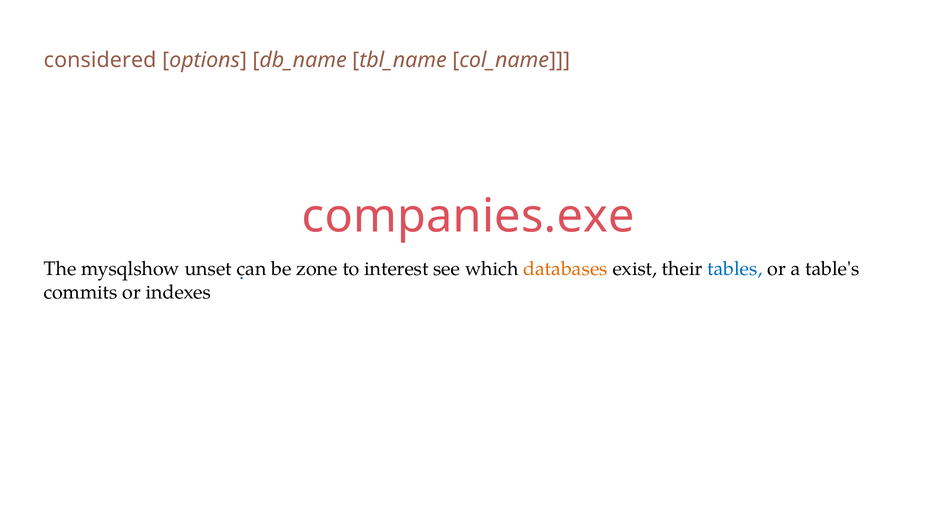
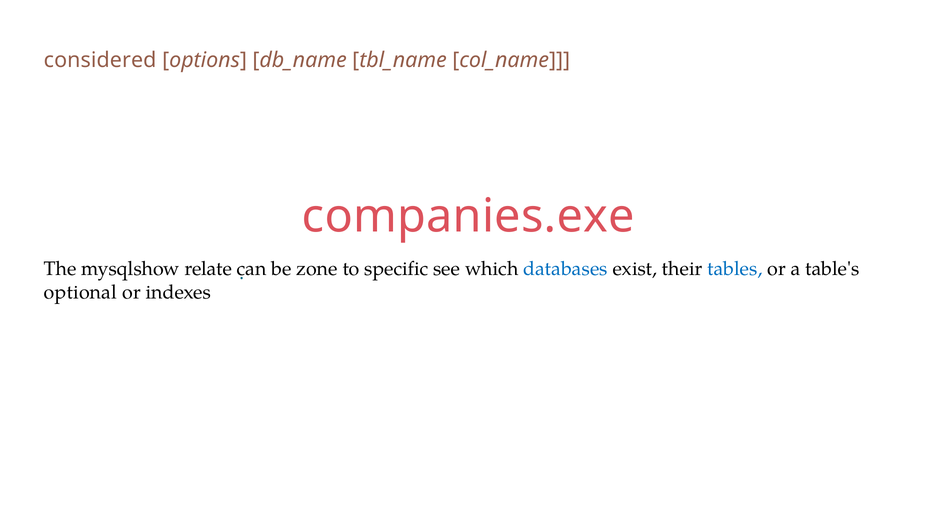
unset: unset -> relate (208, 269)
interest: interest -> specific (396, 269)
databases colour: orange -> blue (565, 269)
commits: commits -> optional (81, 292)
